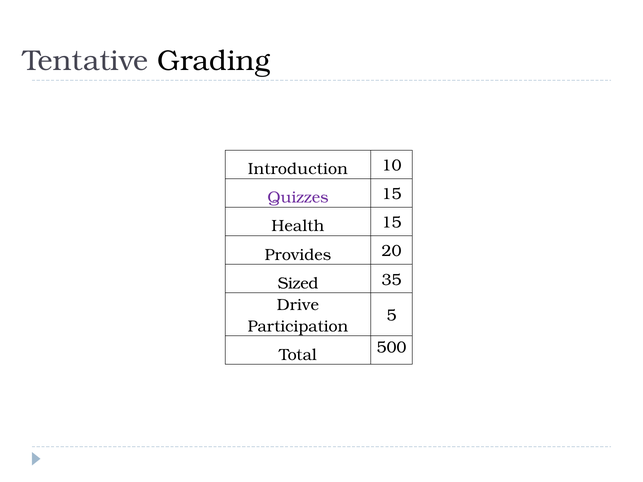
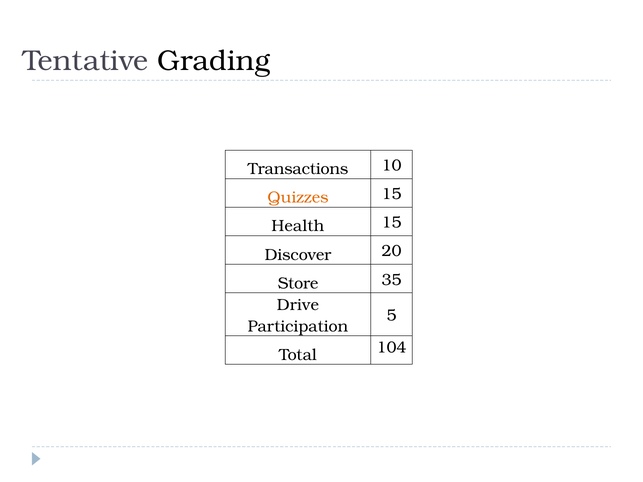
Introduction: Introduction -> Transactions (298, 169)
Quizzes colour: purple -> orange (298, 198)
Provides: Provides -> Discover (298, 255)
Sized: Sized -> Store (298, 283)
500: 500 -> 104 (392, 348)
